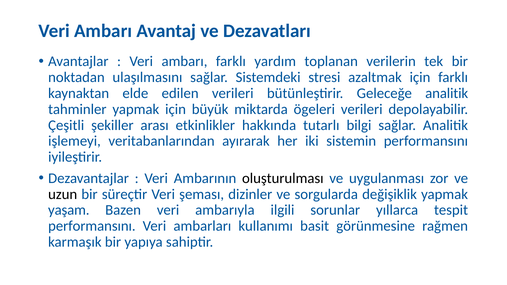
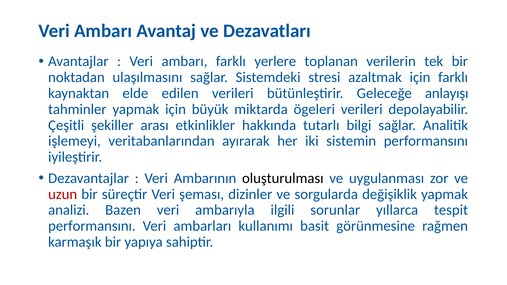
yardım: yardım -> yerlere (275, 61)
Geleceğe analitik: analitik -> anlayışı (447, 93)
uzun colour: black -> red (63, 194)
yaşam: yaşam -> analizi (69, 210)
